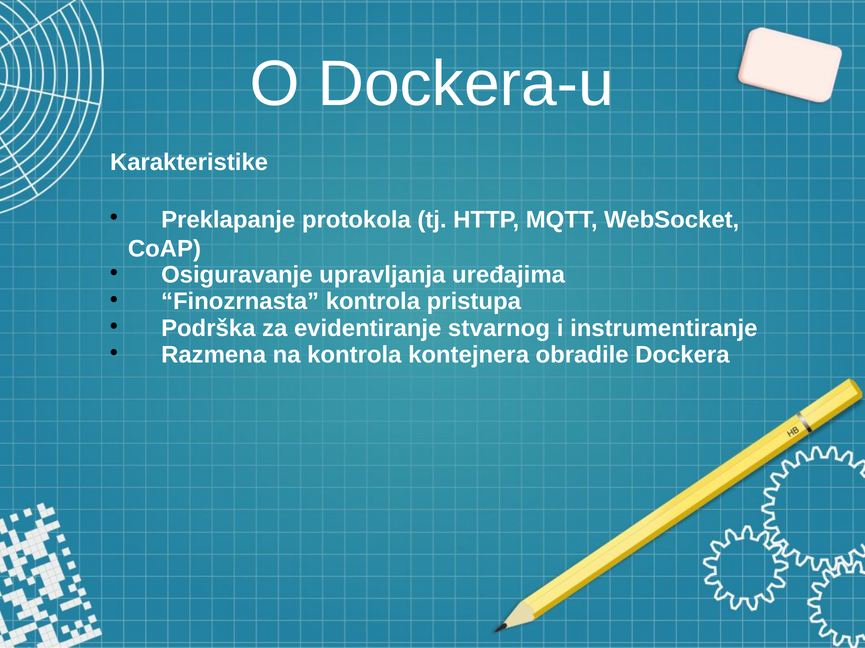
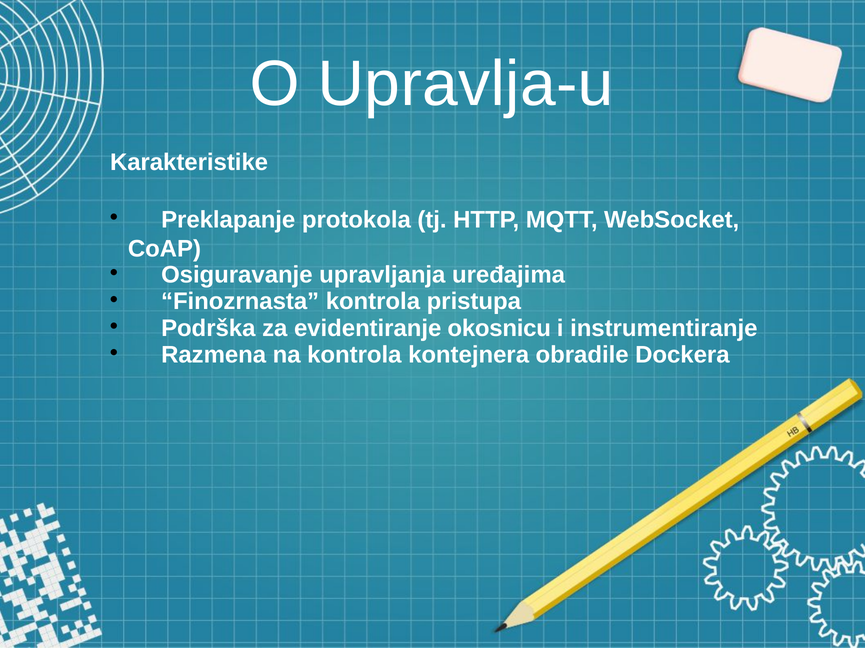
Dockera-u: Dockera-u -> Upravlja-u (466, 84)
stvarnog: stvarnog -> okosnicu (499, 329)
